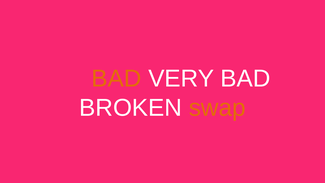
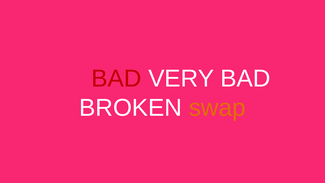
BAD colour: orange -> red (116, 78)
